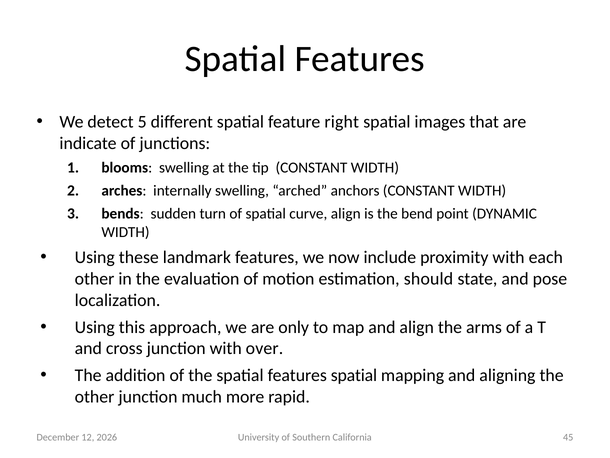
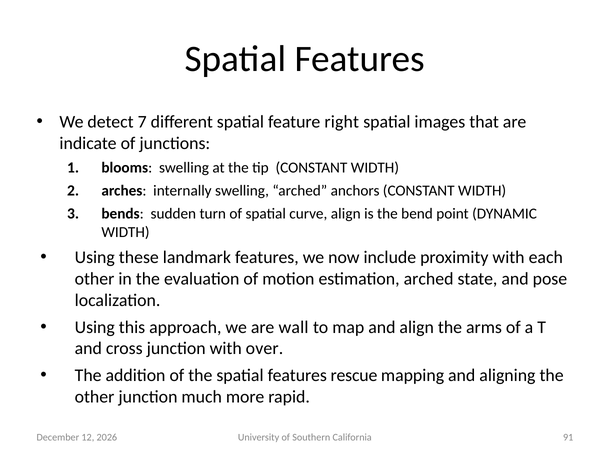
5: 5 -> 7 (142, 122)
estimation should: should -> arched (429, 279)
only: only -> wall (294, 327)
features spatial: spatial -> rescue (354, 375)
45: 45 -> 91 (568, 437)
